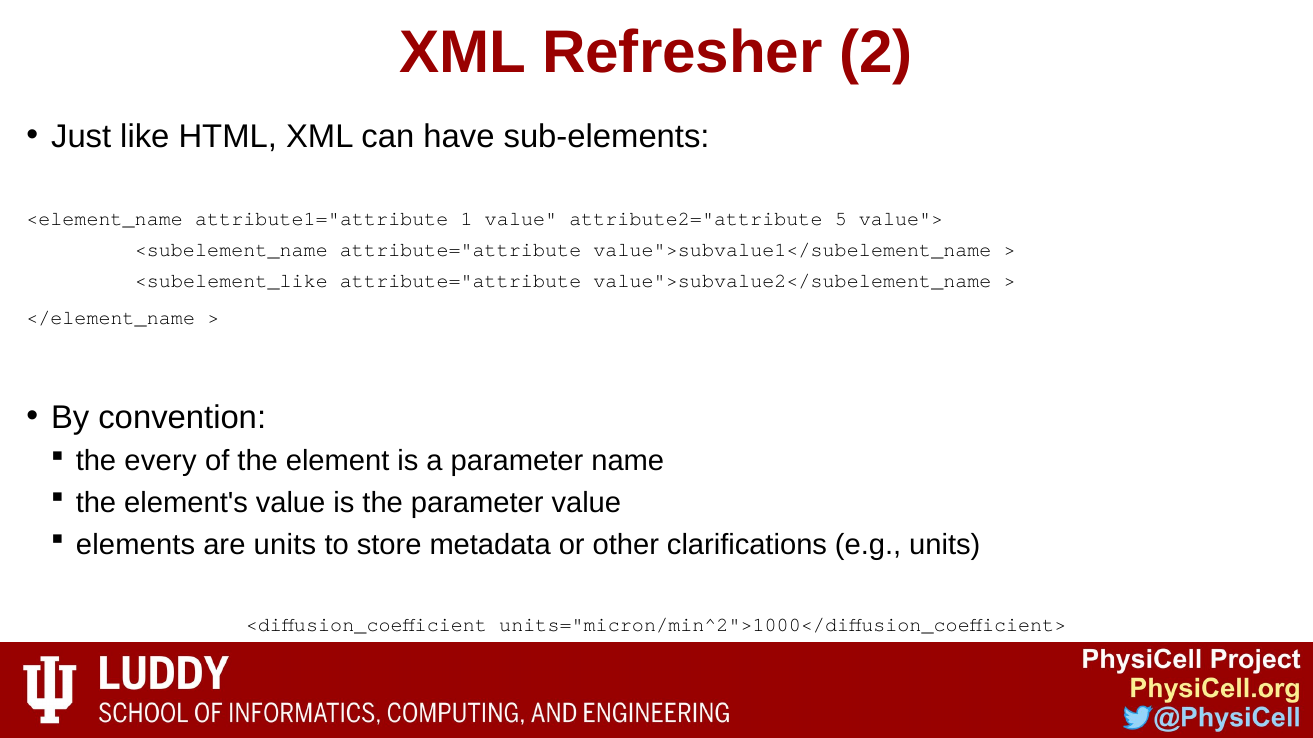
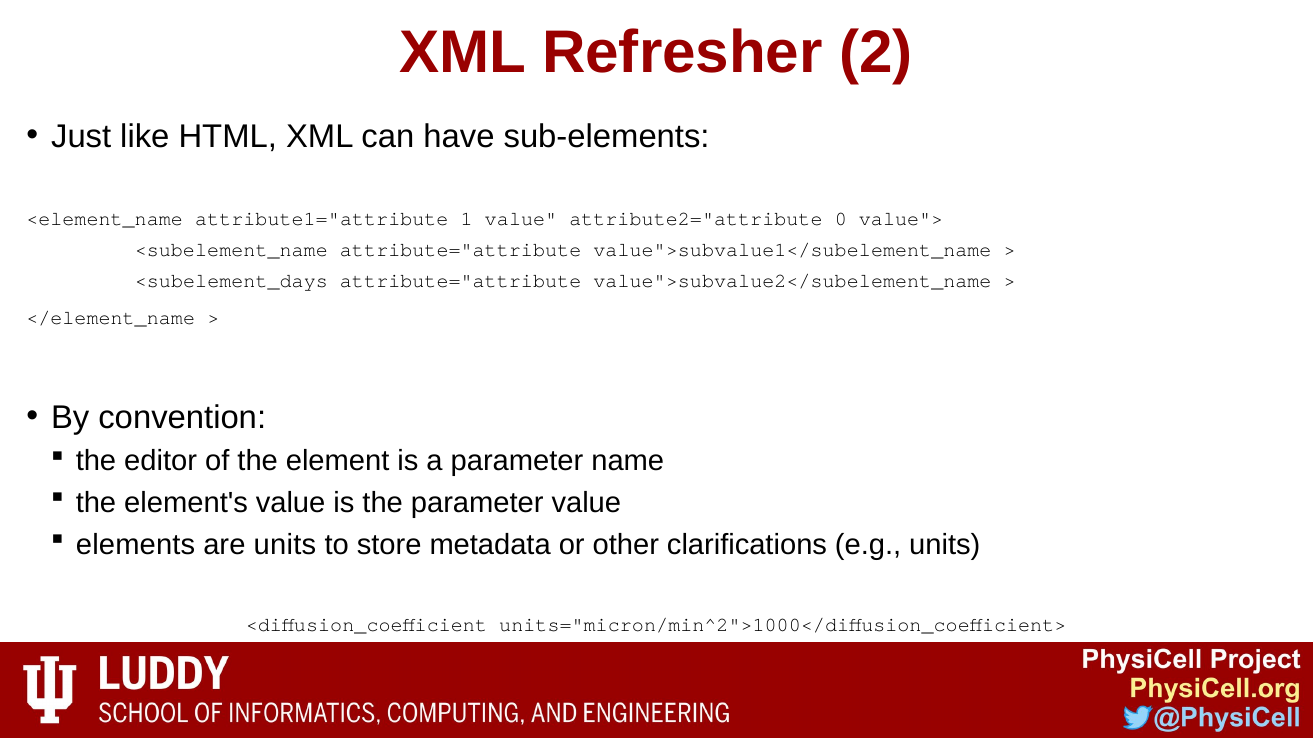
5: 5 -> 0 (841, 219)
<subelement_like: <subelement_like -> <subelement_days (231, 281)
every: every -> editor (161, 462)
